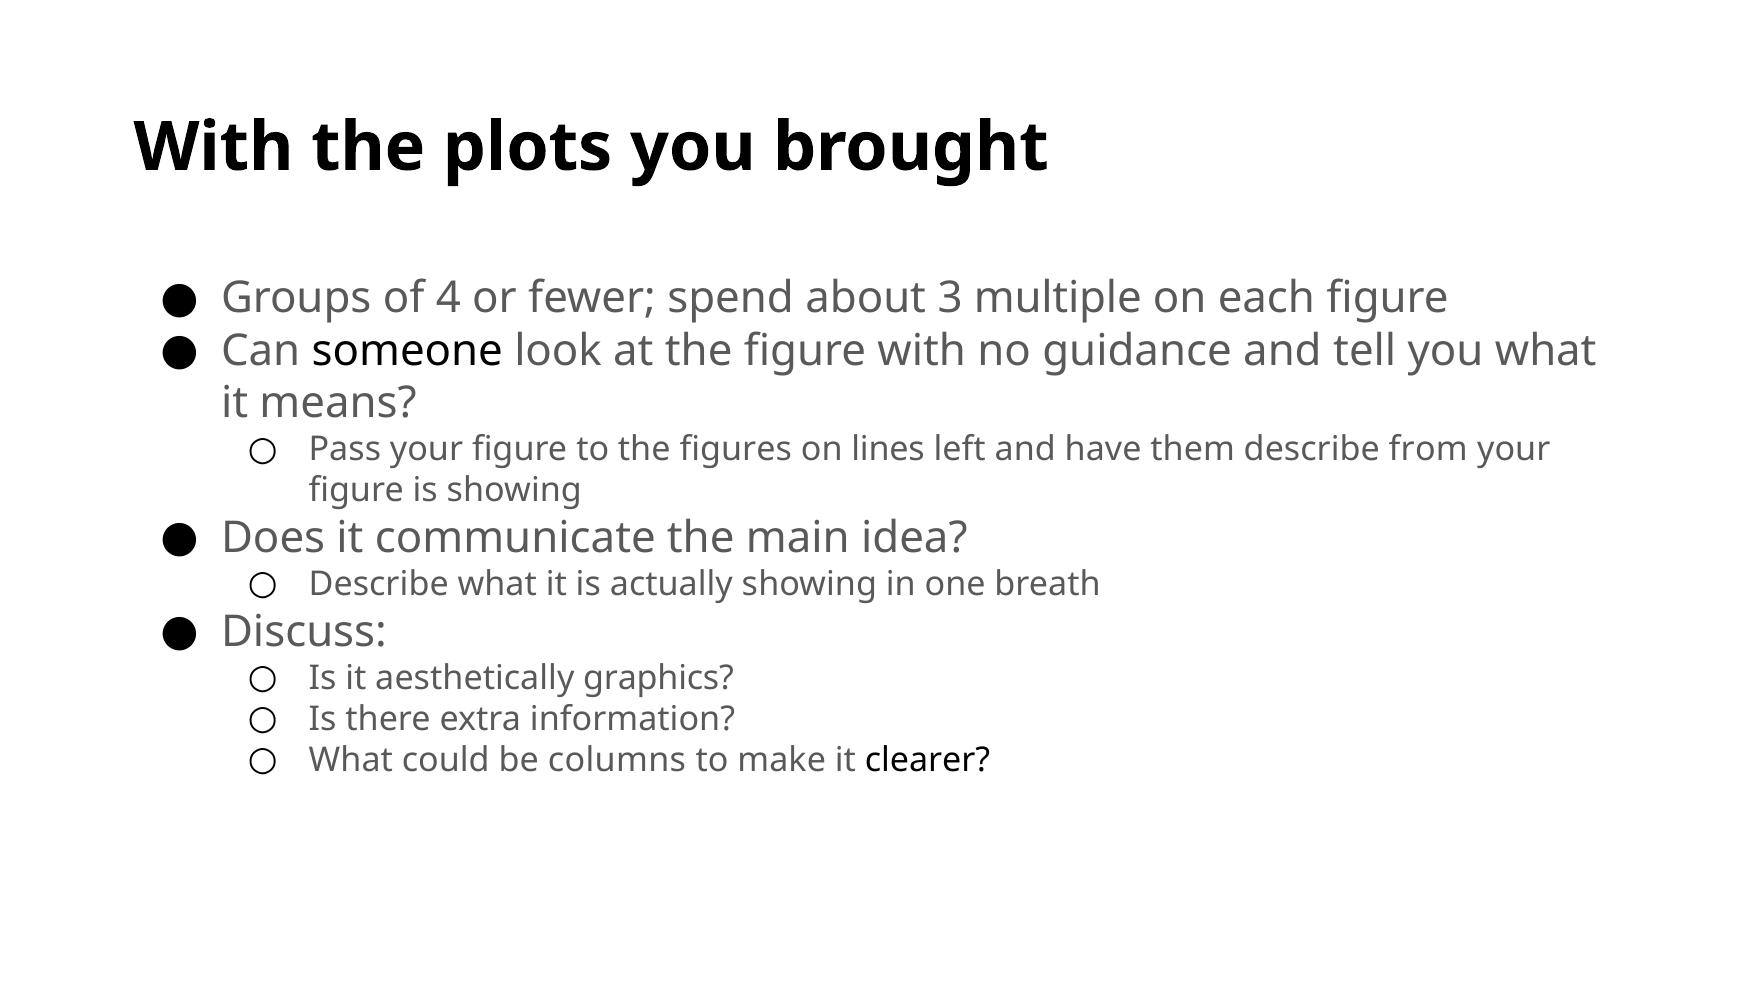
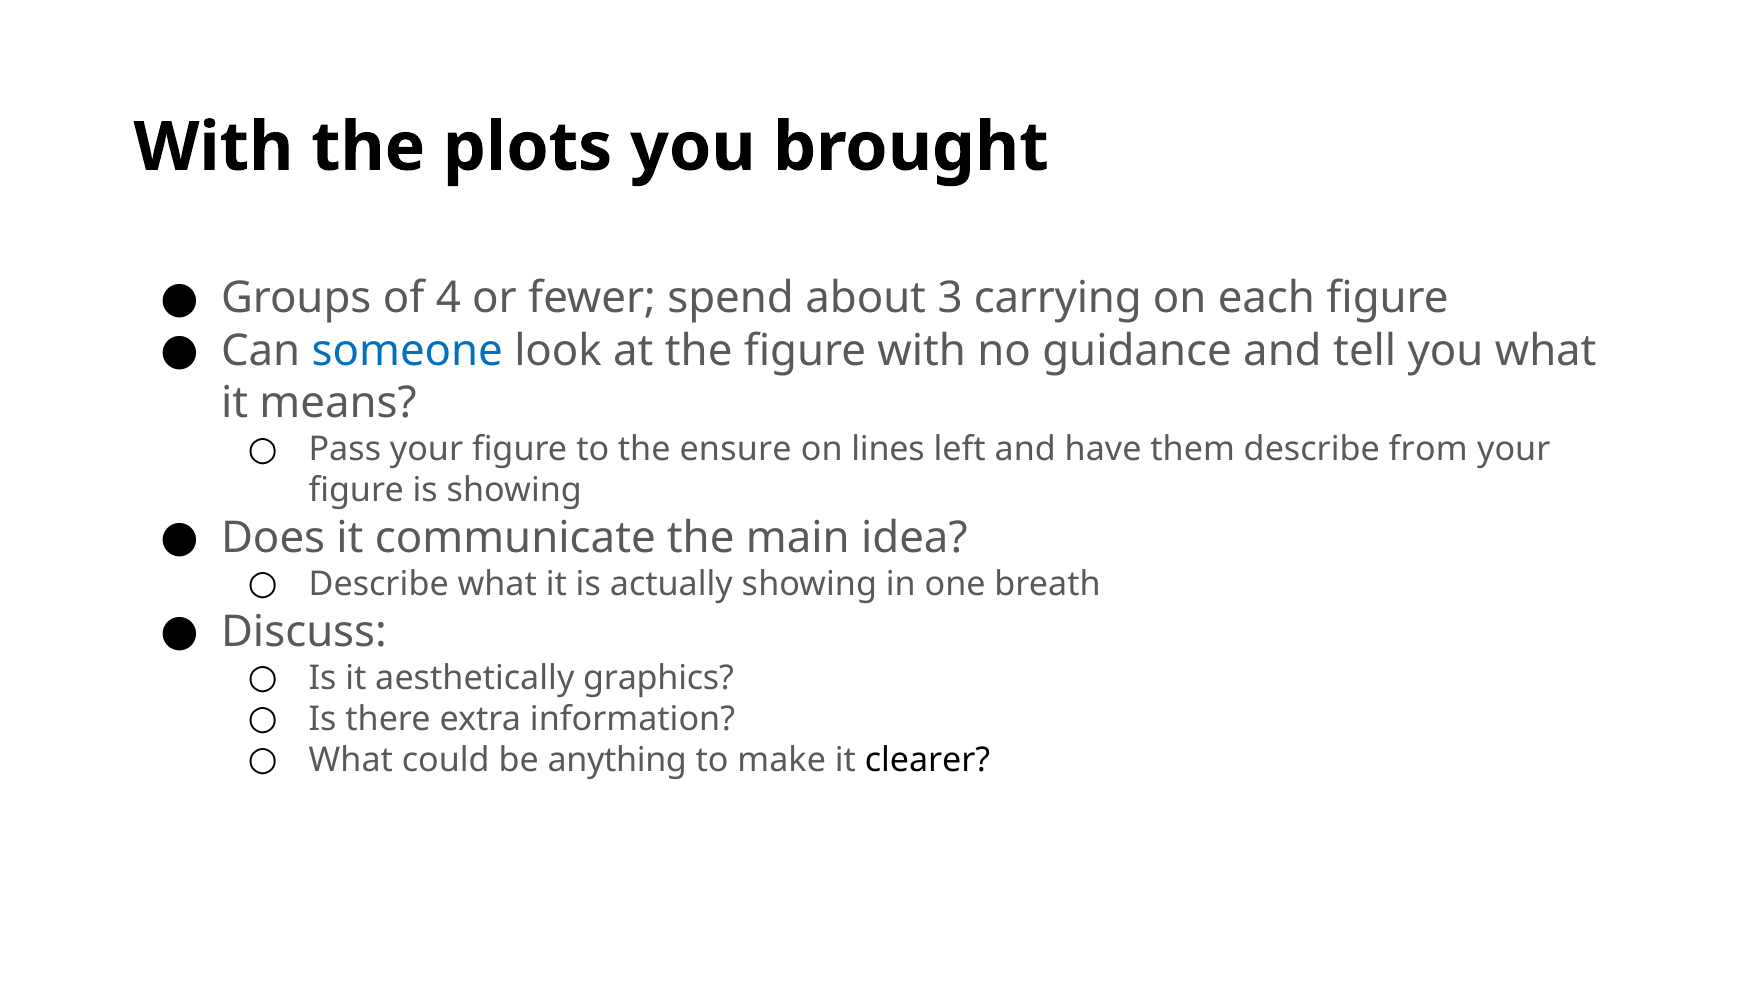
multiple: multiple -> carrying (1058, 298)
someone colour: black -> blue (407, 351)
figures: figures -> ensure (736, 449)
columns: columns -> anything (617, 759)
